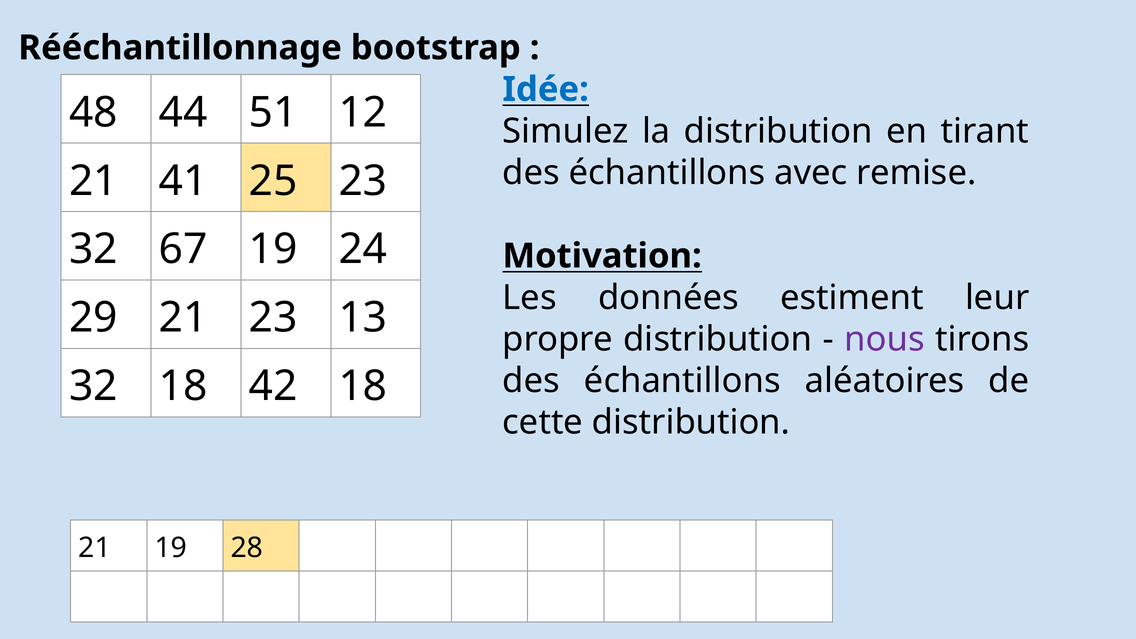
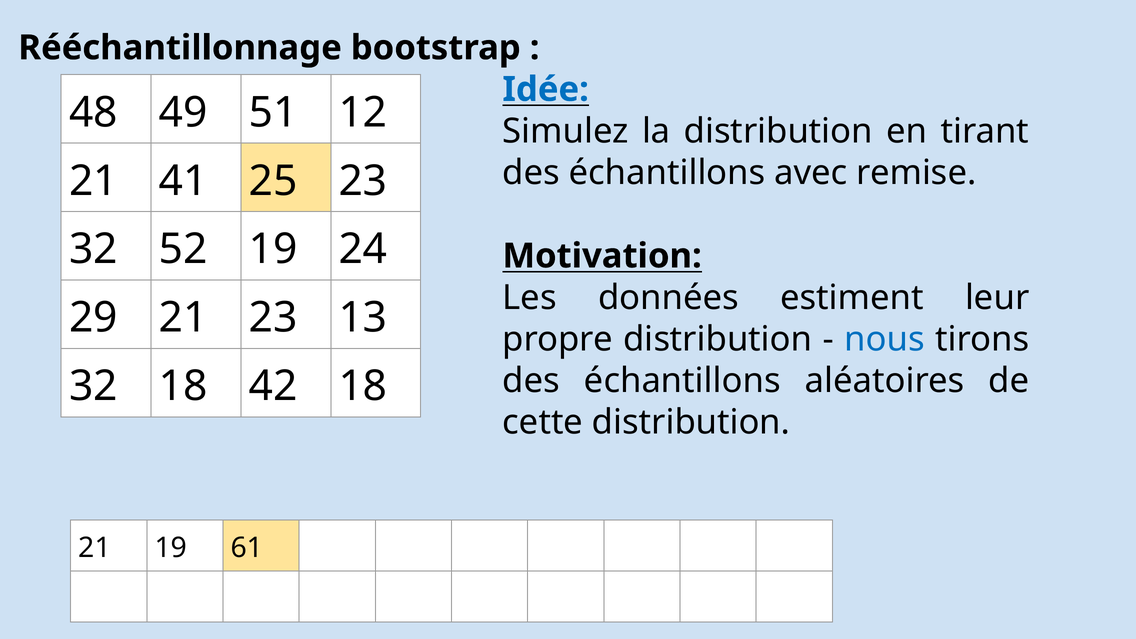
44: 44 -> 49 (183, 113)
67: 67 -> 52 (183, 249)
nous colour: purple -> blue (885, 339)
28: 28 -> 61 (247, 548)
